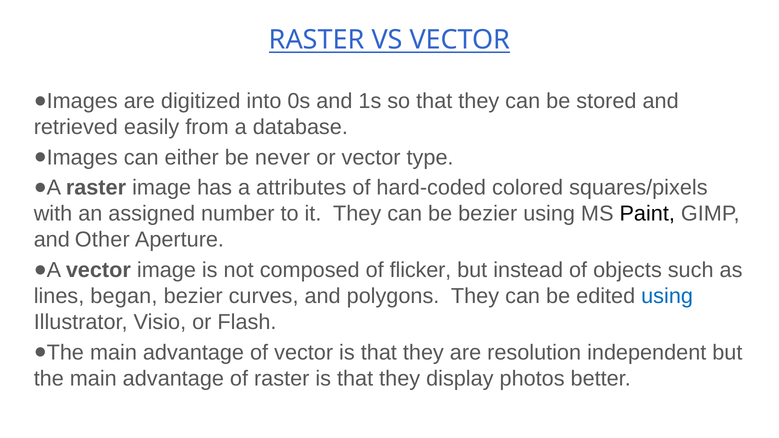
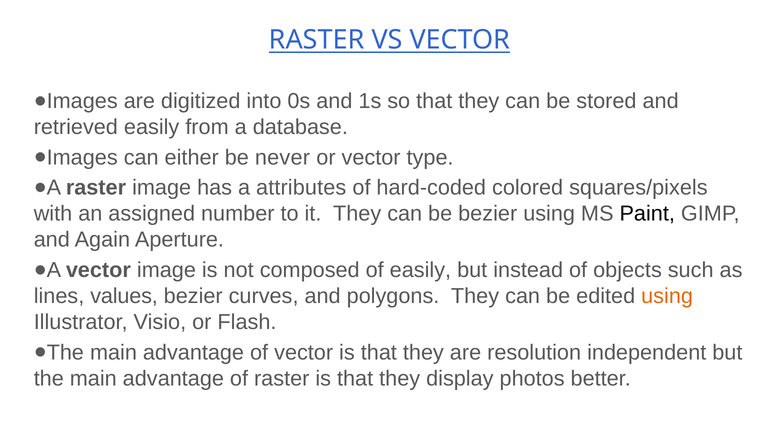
Other: Other -> Again (102, 240)
of flicker: flicker -> easily (420, 270)
began: began -> values (124, 296)
using colour: blue -> orange (667, 296)
